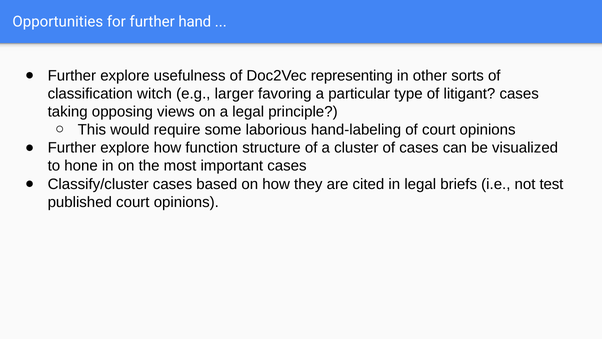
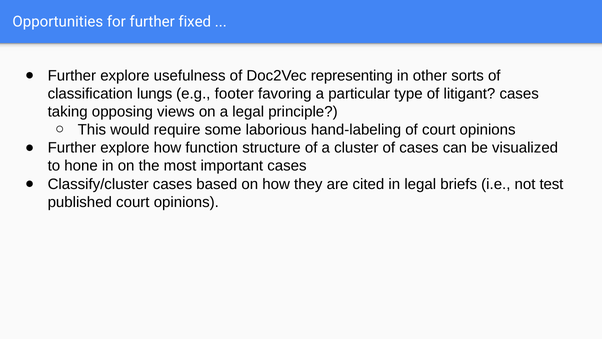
hand: hand -> fixed (195, 22)
witch: witch -> lungs (155, 94)
larger: larger -> footer (234, 94)
